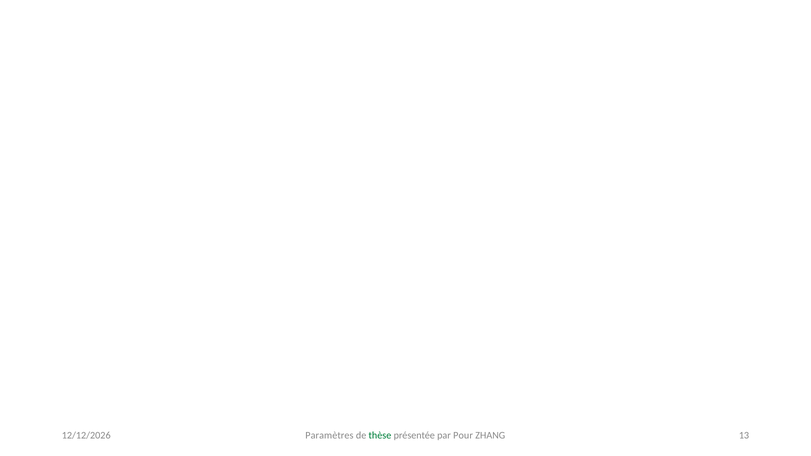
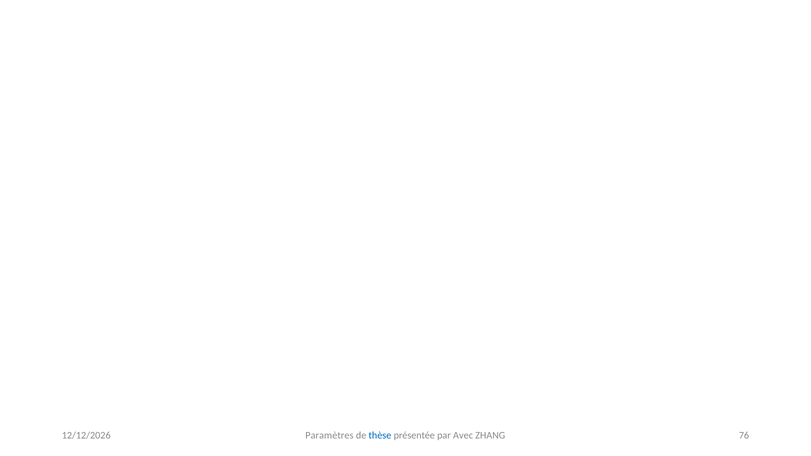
thèse colour: green -> blue (380, 436)
Pour: Pour -> Avec (463, 436)
13: 13 -> 76 (744, 436)
